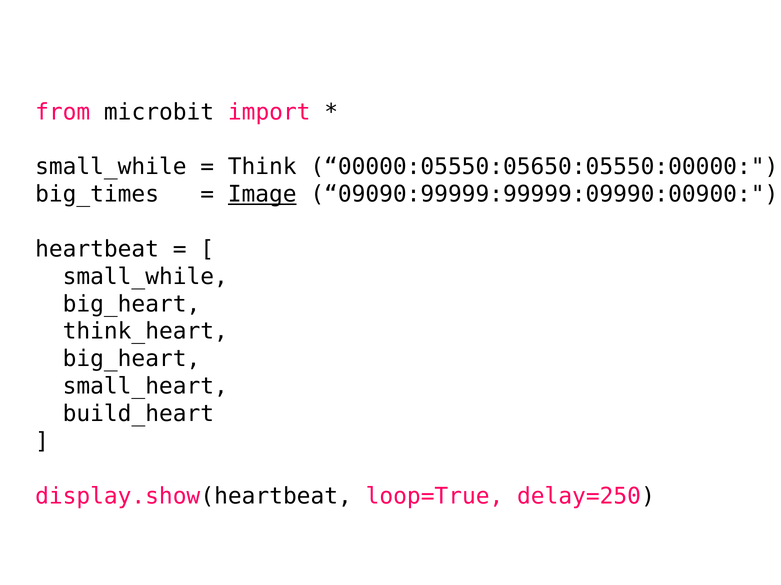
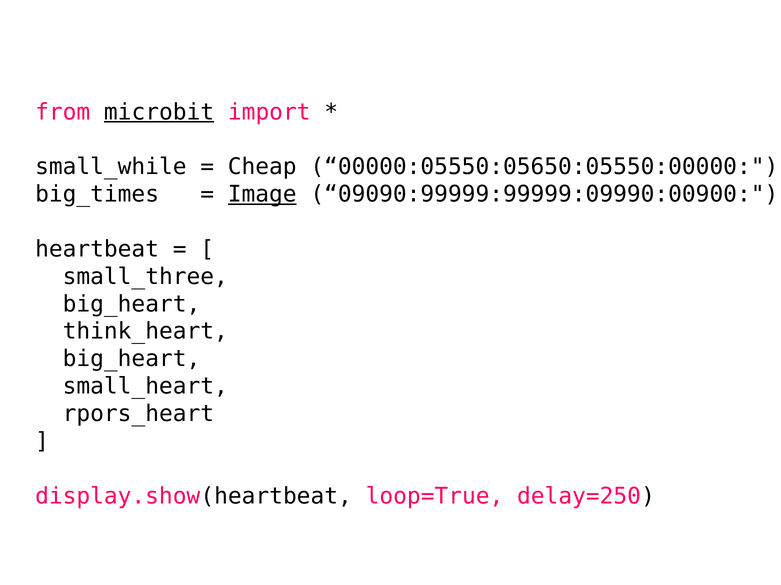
microbit underline: none -> present (159, 112)
Think: Think -> Cheap (262, 167)
small_while: small_while -> small_three (145, 277)
build_heart: build_heart -> rpors_heart (138, 414)
